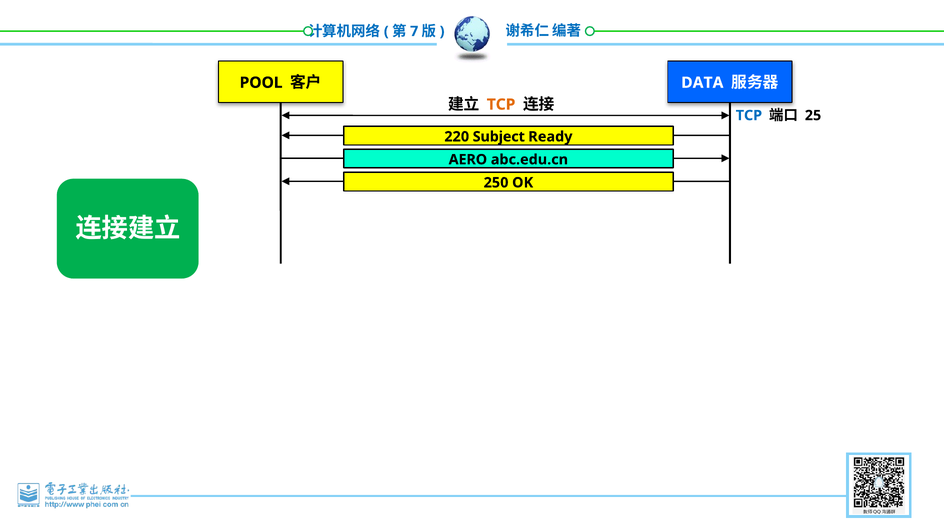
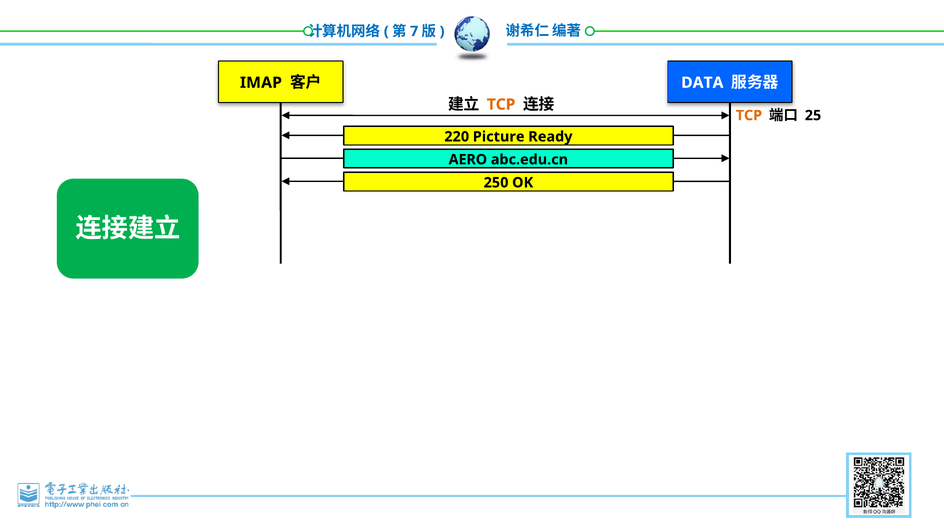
POOL: POOL -> IMAP (261, 83)
TCP colour: blue -> orange (749, 115)
Subject: Subject -> Picture (499, 137)
